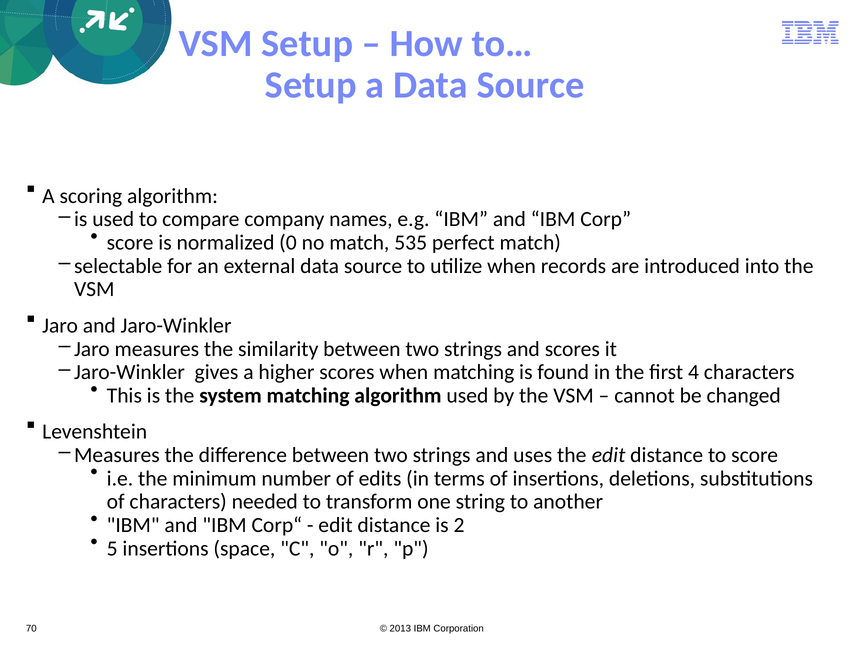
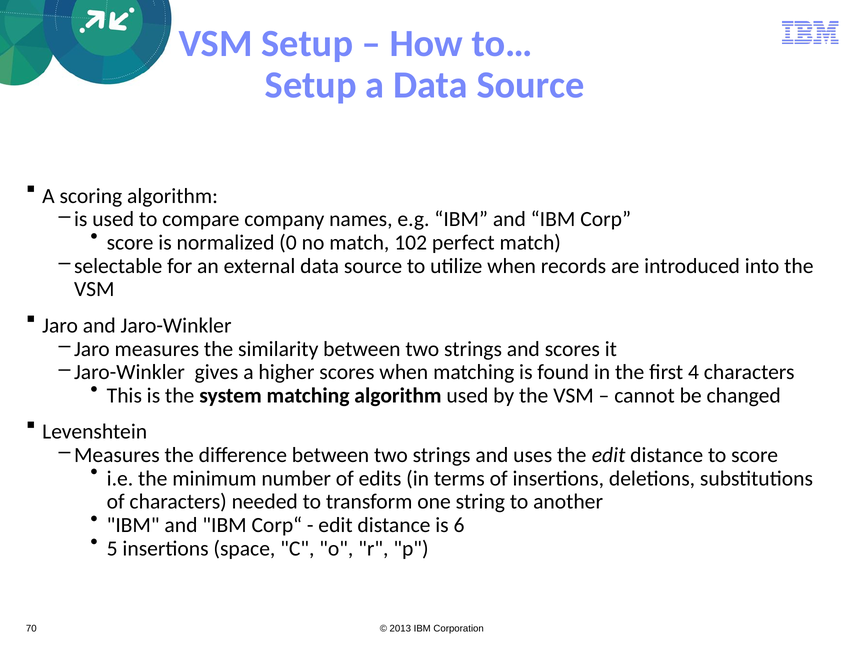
535: 535 -> 102 (411, 243)
2: 2 -> 6 (459, 525)
